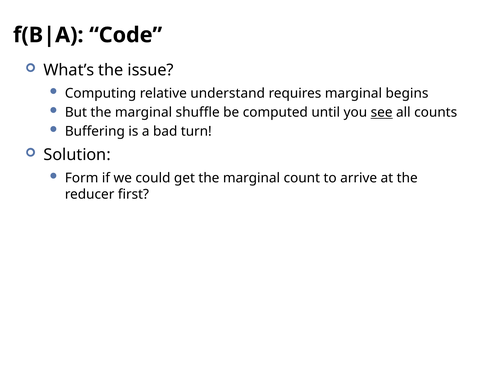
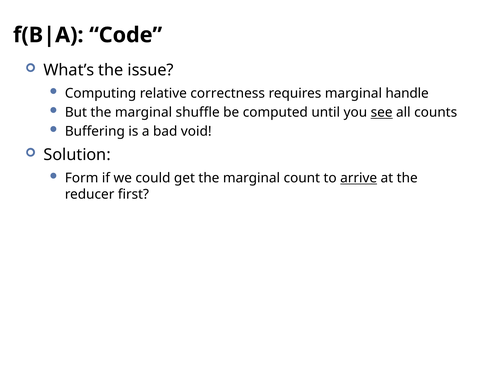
understand: understand -> correctness (228, 93)
begins: begins -> handle (407, 93)
turn: turn -> void (196, 131)
arrive underline: none -> present (359, 178)
